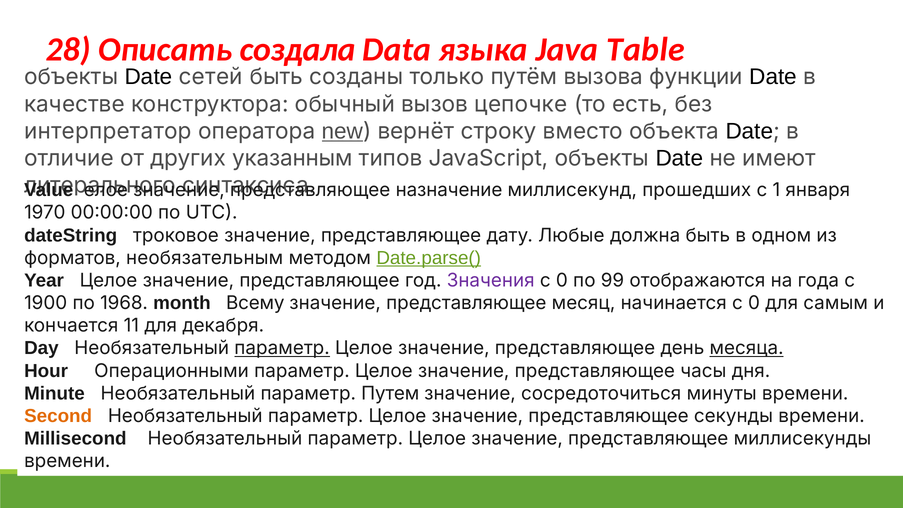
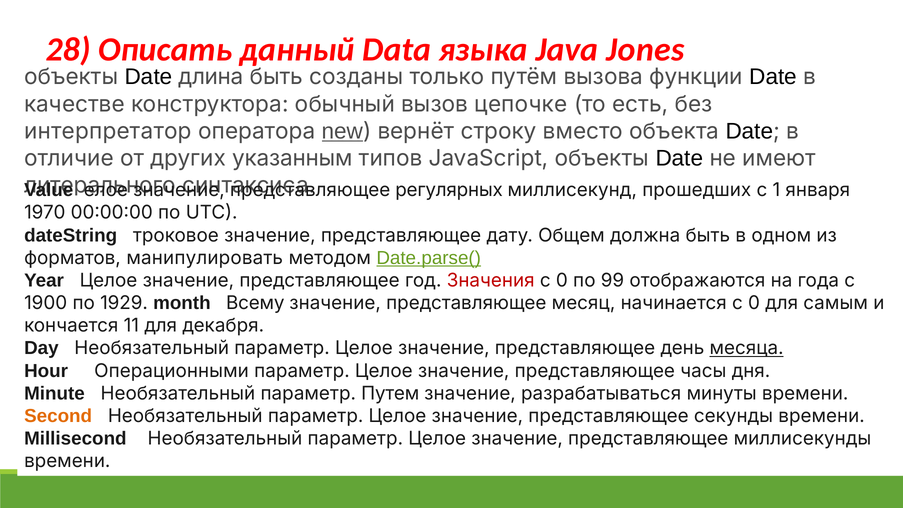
создала: создала -> данный (297, 50)
Table: Table -> Jones (645, 50)
сетей: сетей -> длина (211, 77)
назначение: назначение -> регулярных (449, 190)
Любые: Любые -> Общем (571, 235)
необязательным: необязательным -> манипулировать (205, 258)
Значения colour: purple -> red (491, 280)
1968: 1968 -> 1929 (124, 303)
параметр underline: present -> none (282, 348)
сосредоточиться: сосредоточиться -> разрабатываться (601, 393)
